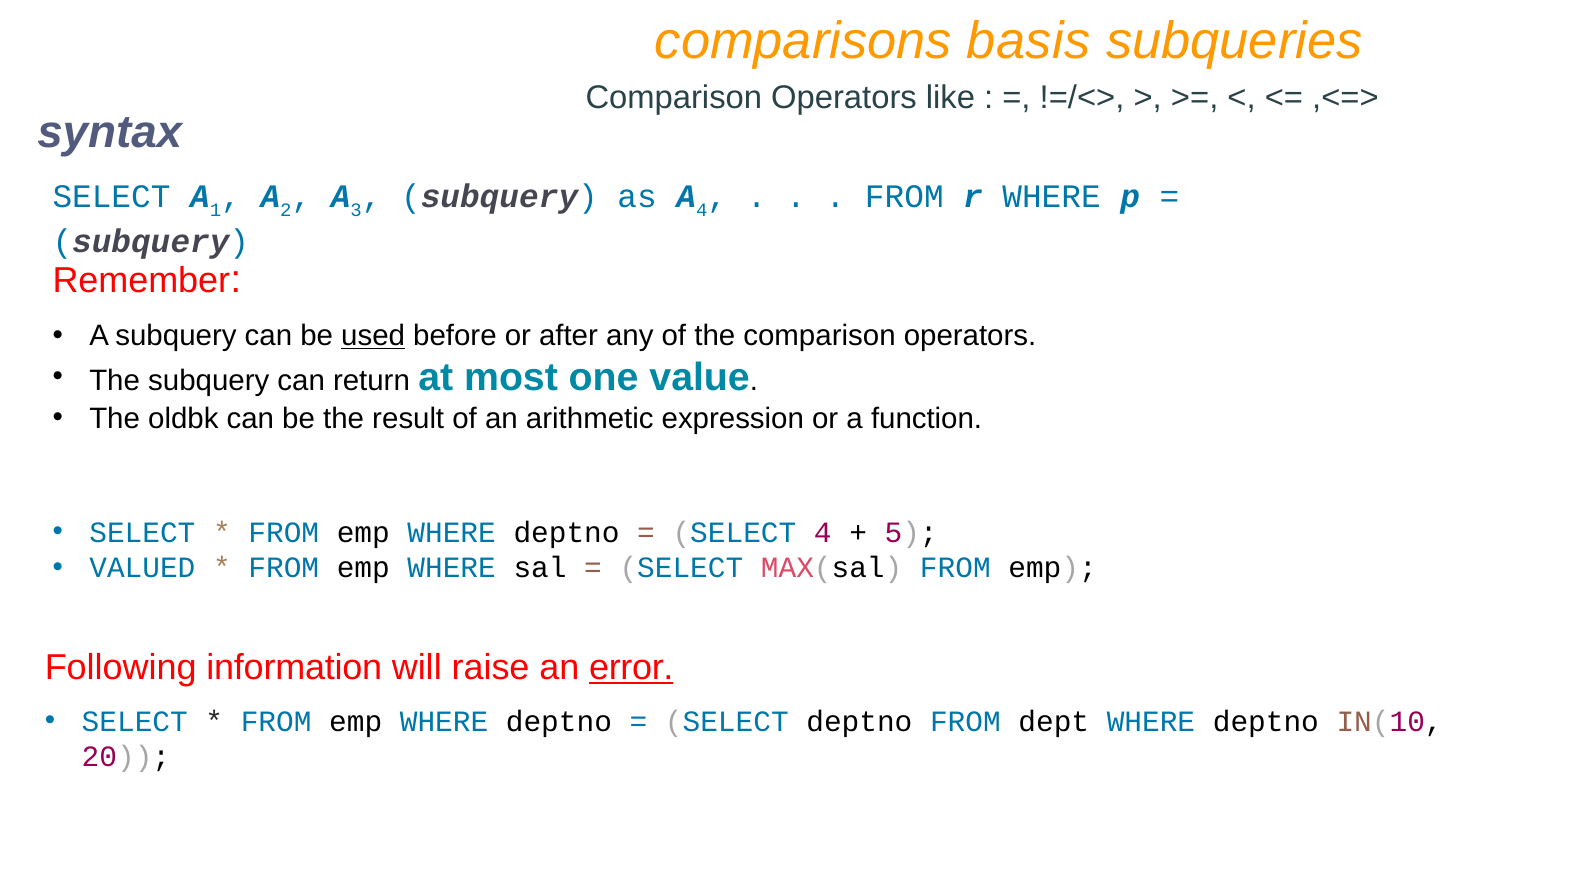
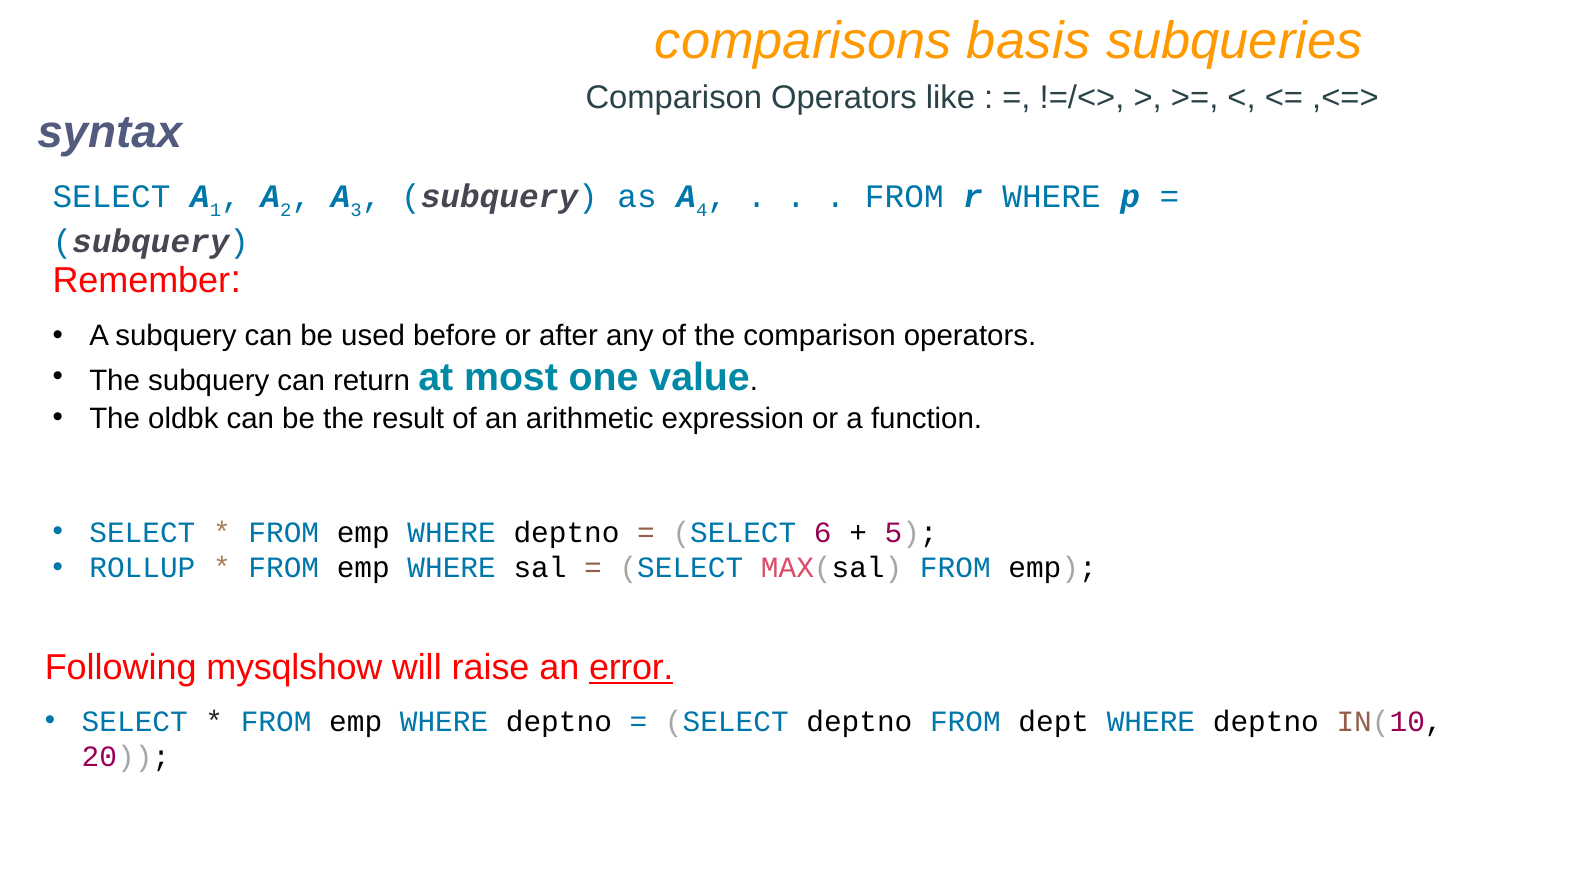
used underline: present -> none (373, 336)
SELECT 4: 4 -> 6 (823, 533)
VALUED: VALUED -> ROLLUP (142, 568)
information: information -> mysqlshow (294, 667)
